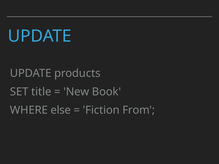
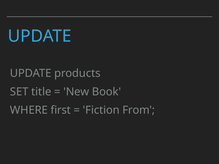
else: else -> first (61, 110)
